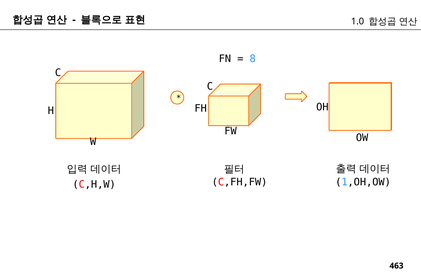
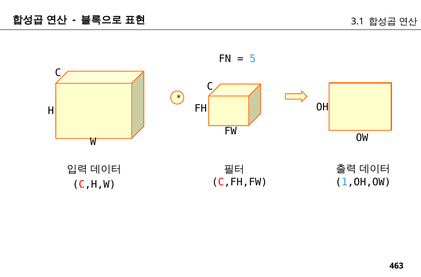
1.0: 1.0 -> 3.1 (358, 22)
8: 8 -> 5 (253, 59)
